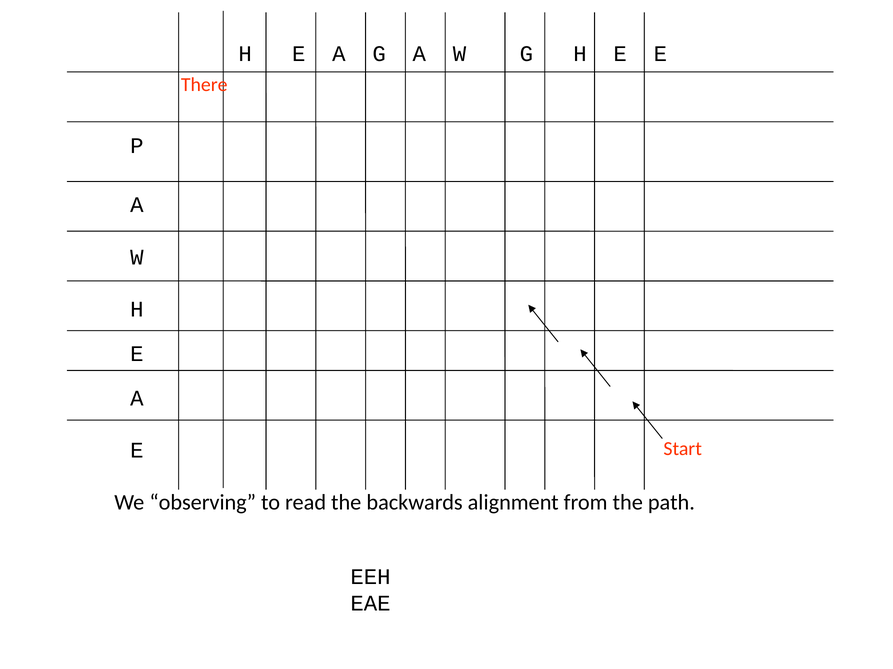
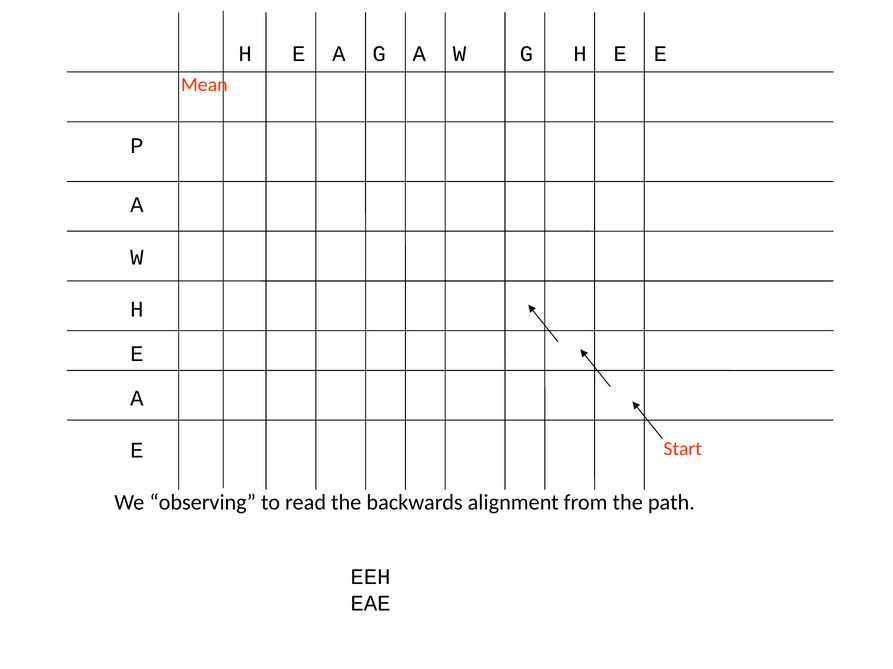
There: There -> Mean (204, 85)
